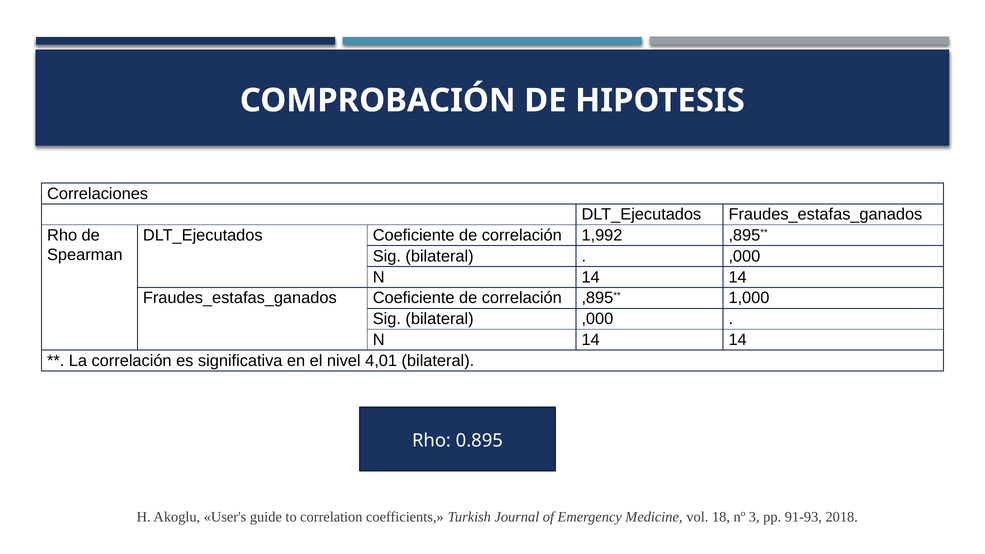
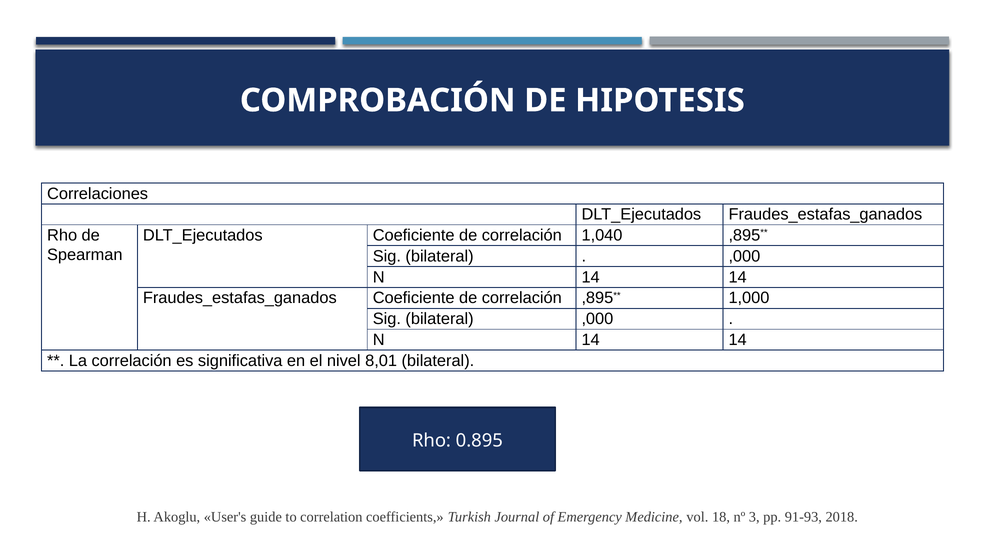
1,992: 1,992 -> 1,040 (602, 235)
4,01: 4,01 -> 8,01 (381, 361)
